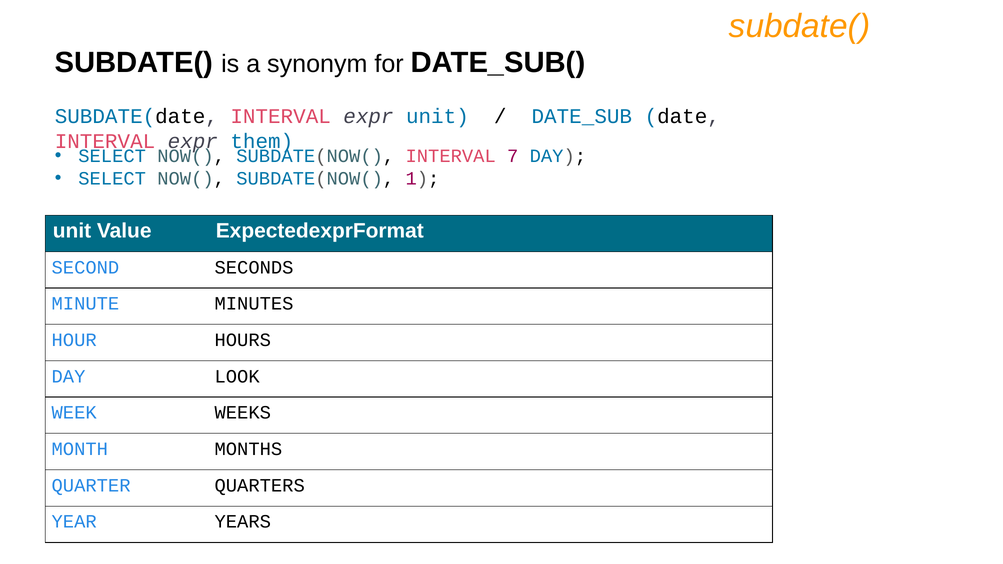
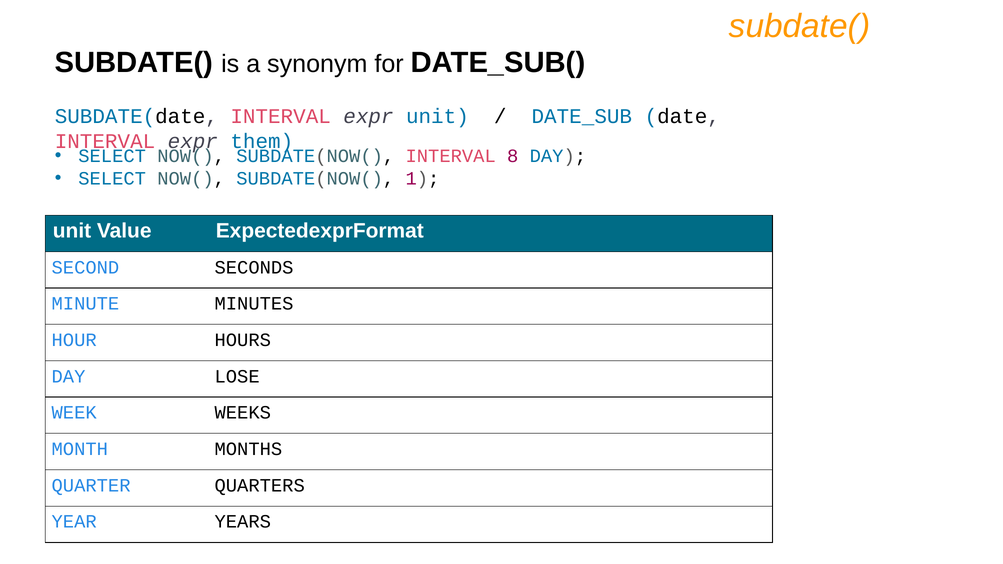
7: 7 -> 8 (513, 156)
LOOK: LOOK -> LOSE (237, 376)
